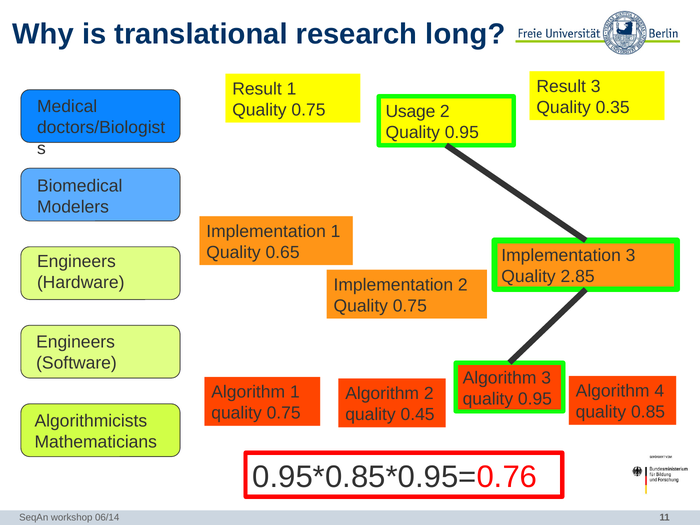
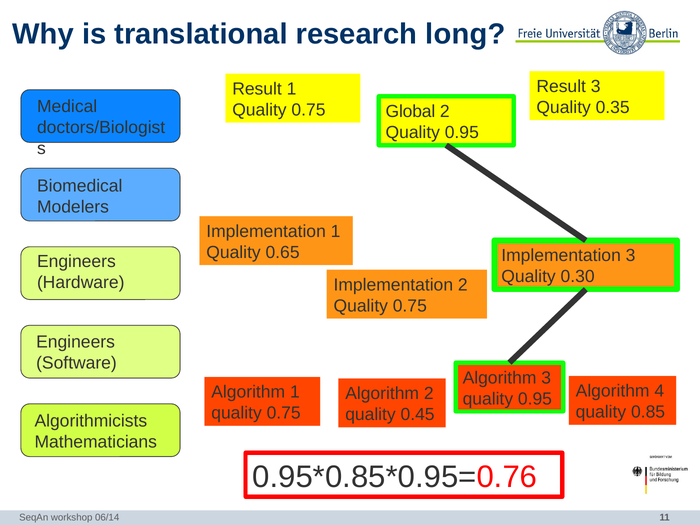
Usage: Usage -> Global (410, 111)
2.85: 2.85 -> 0.30 (578, 277)
